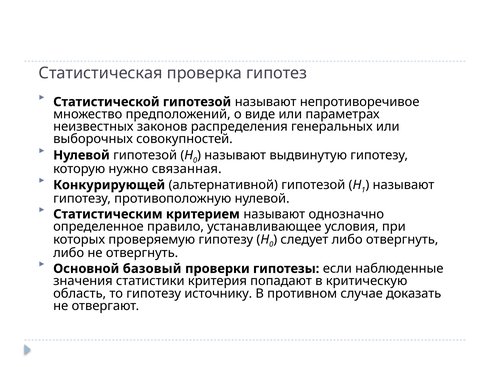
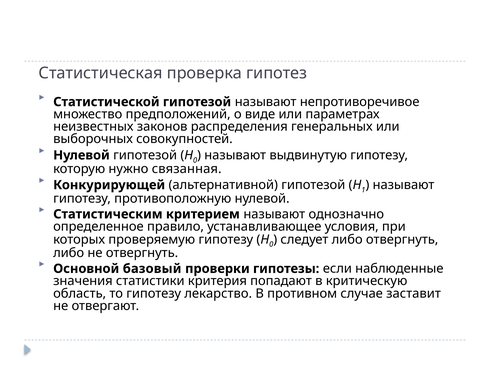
источнику: источнику -> лекарство (218, 294)
доказать: доказать -> заставит (414, 294)
